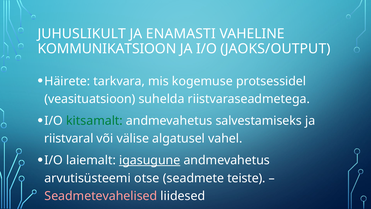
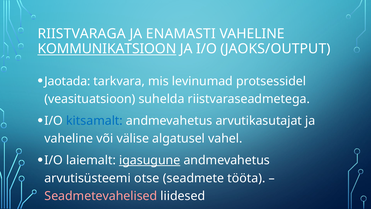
JUHUSLIKULT: JUHUSLIKULT -> RIISTVARAGA (82, 34)
KOMMUNIKATSIOON underline: none -> present (107, 49)
Häirete: Häirete -> Jaotada (67, 81)
kogemuse: kogemuse -> levinumad (202, 81)
kitsamalt colour: green -> blue (94, 121)
salvestamiseks: salvestamiseks -> arvutikasutajat (259, 121)
riistvaral: riistvaral -> vaheline (69, 138)
teiste: teiste -> tööta (246, 178)
